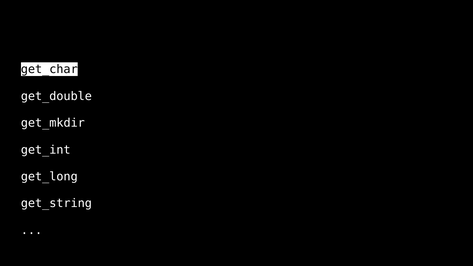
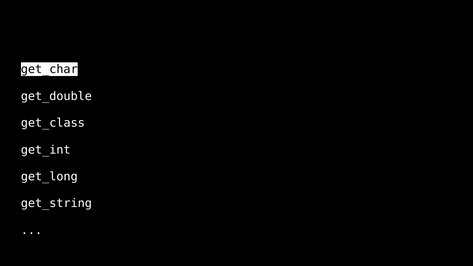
get_mkdir: get_mkdir -> get_class (53, 123)
